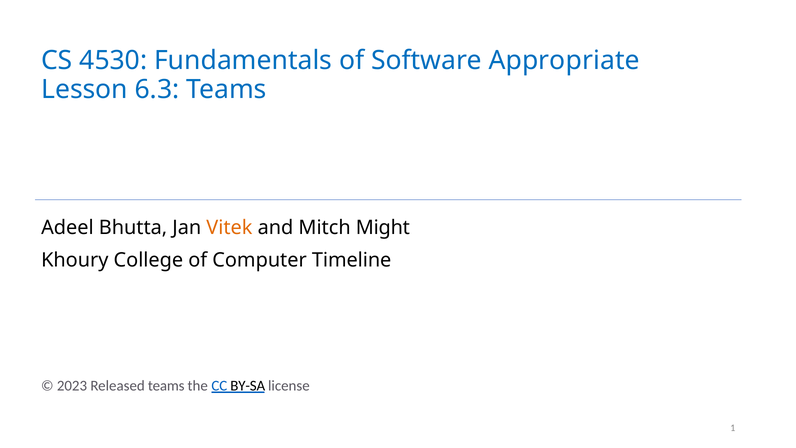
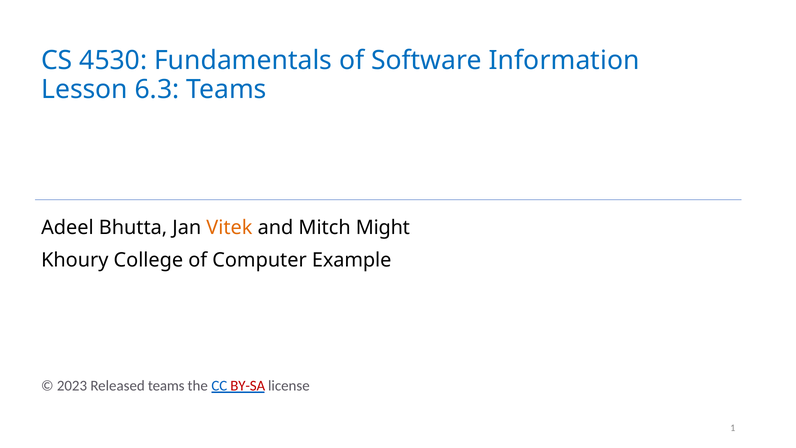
Appropriate: Appropriate -> Information (564, 61)
Timeline: Timeline -> Example (352, 260)
BY-SA colour: black -> red (248, 386)
